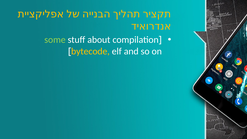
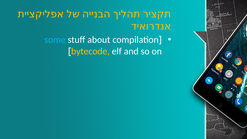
some colour: light green -> light blue (55, 40)
